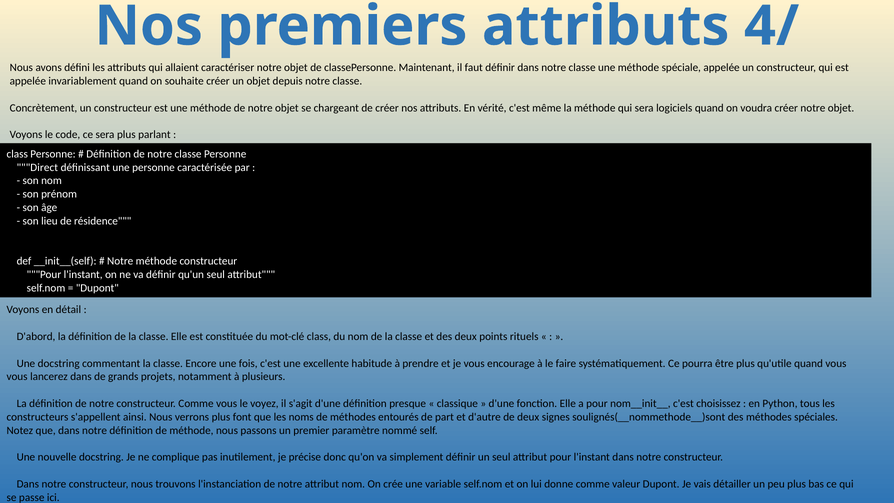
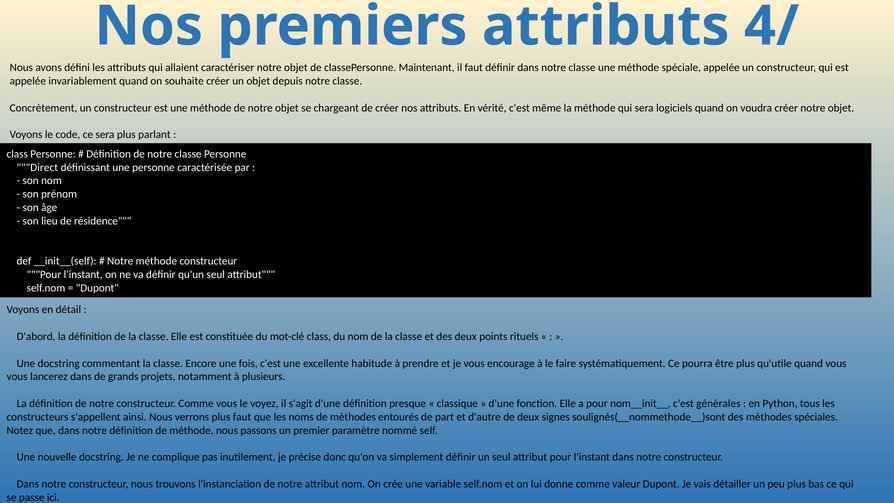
choisissez: choisissez -> générales (718, 403)
plus font: font -> faut (242, 417)
